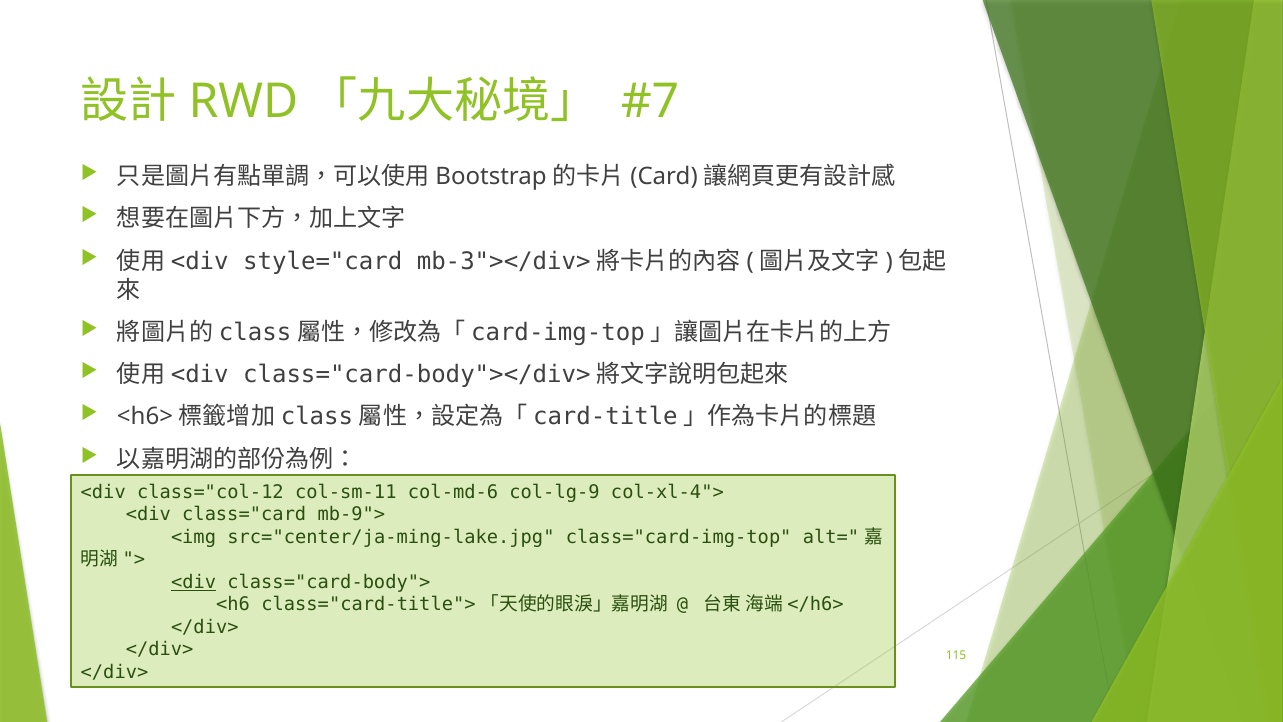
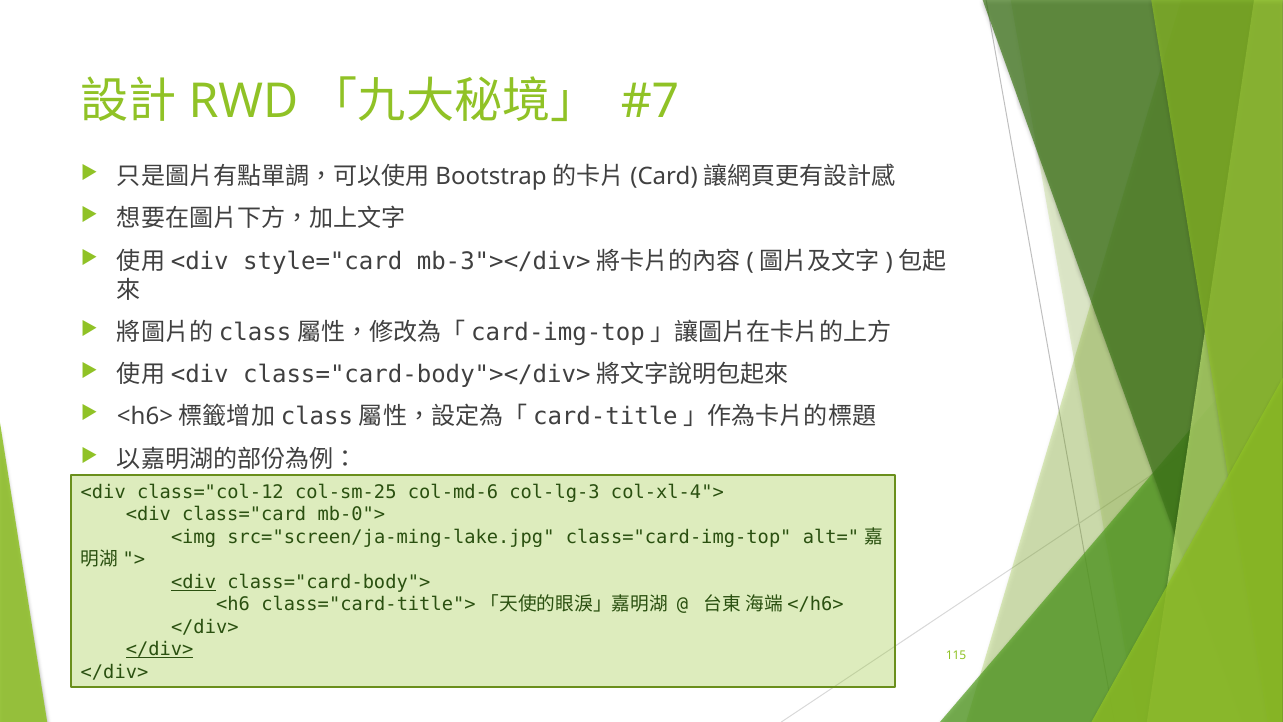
col-sm-11: col-sm-11 -> col-sm-25 (346, 492)
col-lg-9: col-lg-9 -> col-lg-3 (555, 492)
mb-9">: mb-9"> -> mb-0"> (351, 514)
src="center/ja-ming-lake.jpg: src="center/ja-ming-lake.jpg -> src="screen/ja-ming-lake.jpg (391, 537)
</div> underline: none -> present (160, 649)
